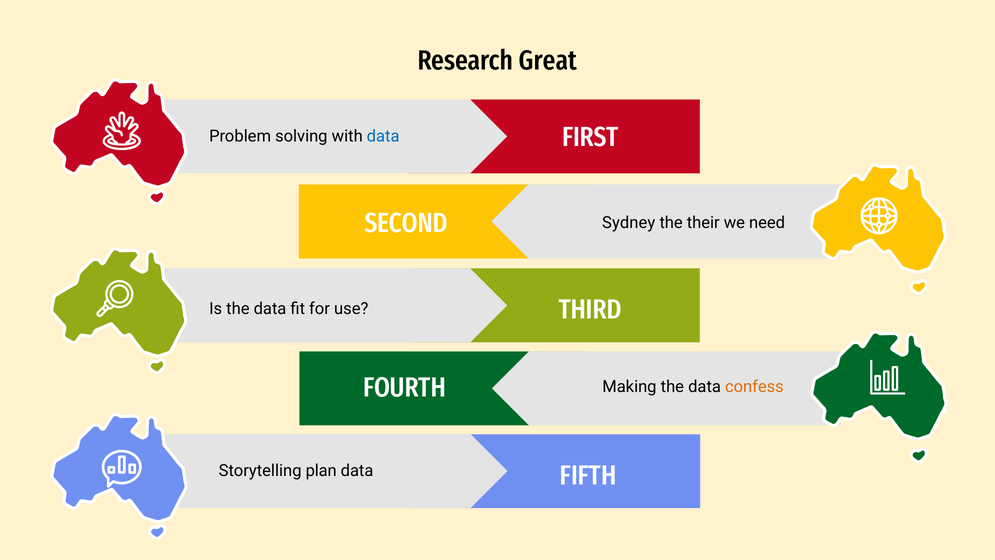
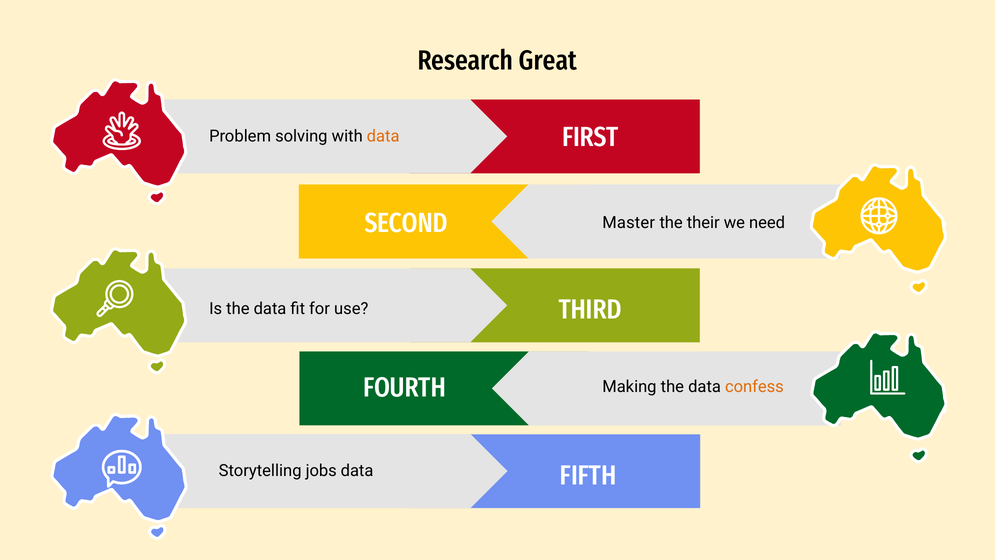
data colour: blue -> orange (383, 136)
Sydney: Sydney -> Master (629, 222)
plan: plan -> jobs (321, 470)
